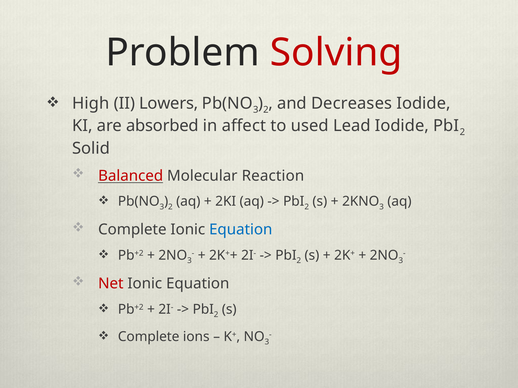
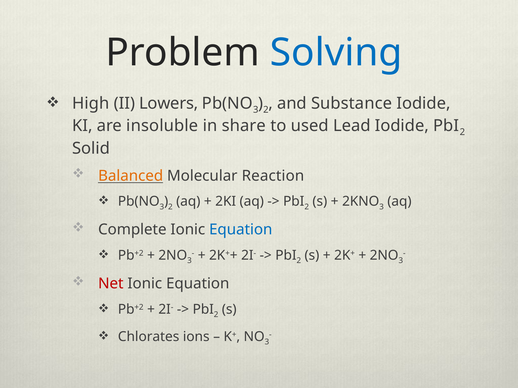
Solving colour: red -> blue (336, 53)
Decreases: Decreases -> Substance (352, 104)
absorbed: absorbed -> insoluble (162, 126)
affect: affect -> share (244, 126)
Balanced colour: red -> orange (131, 176)
Complete: Complete -> Chlorates (149, 337)
